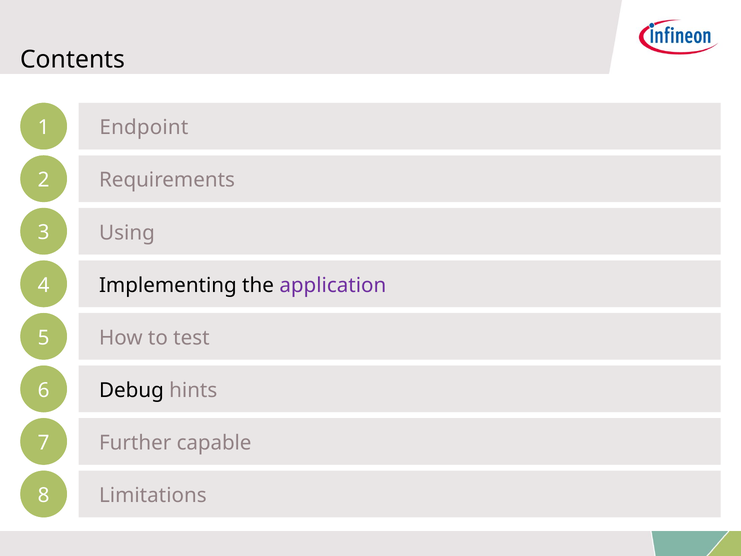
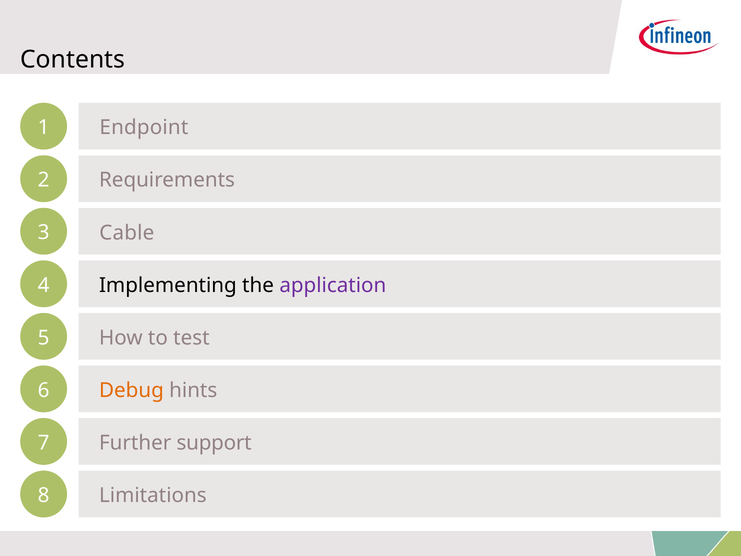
Using: Using -> Cable (127, 233)
Debug colour: black -> orange (131, 390)
capable: capable -> support (214, 443)
